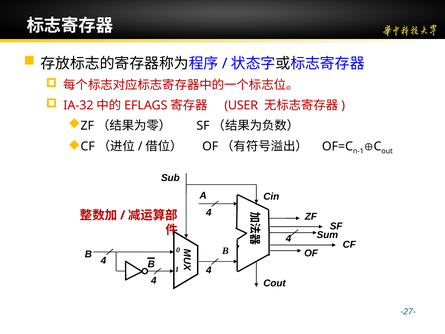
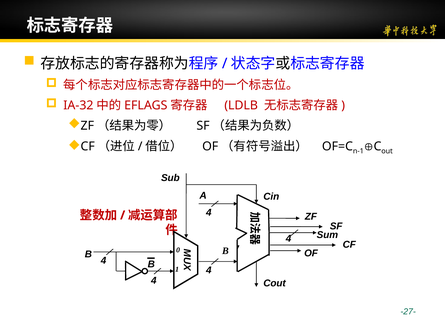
USER: USER -> LDLB (241, 105)
